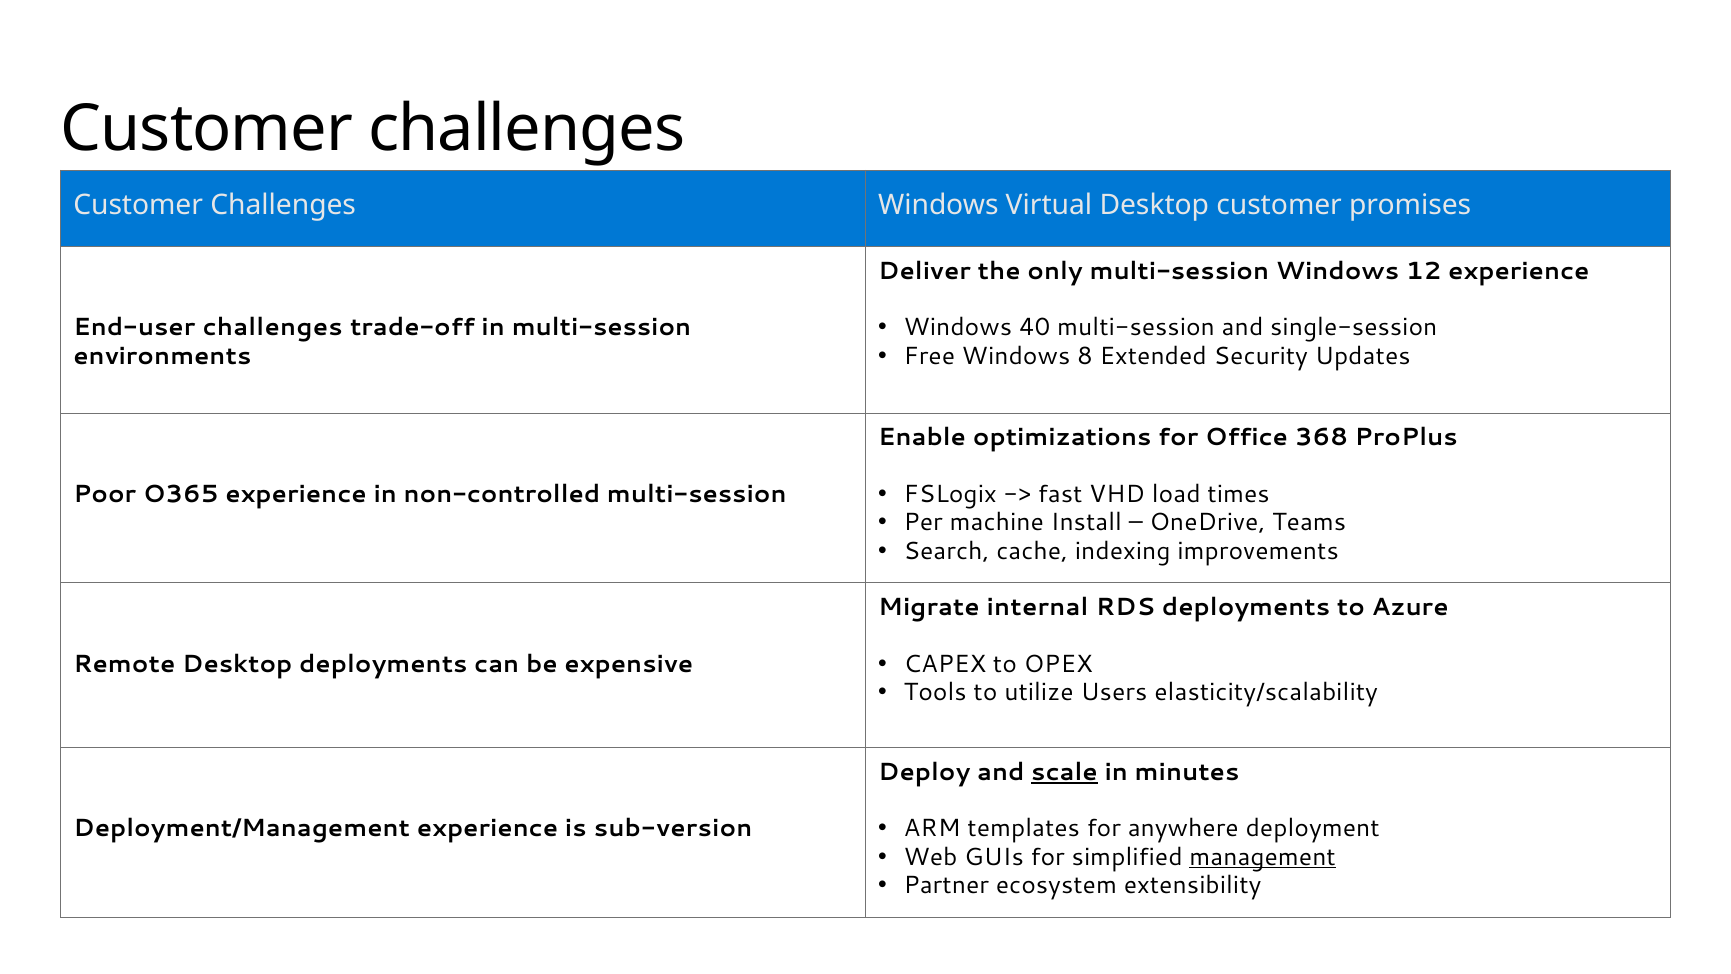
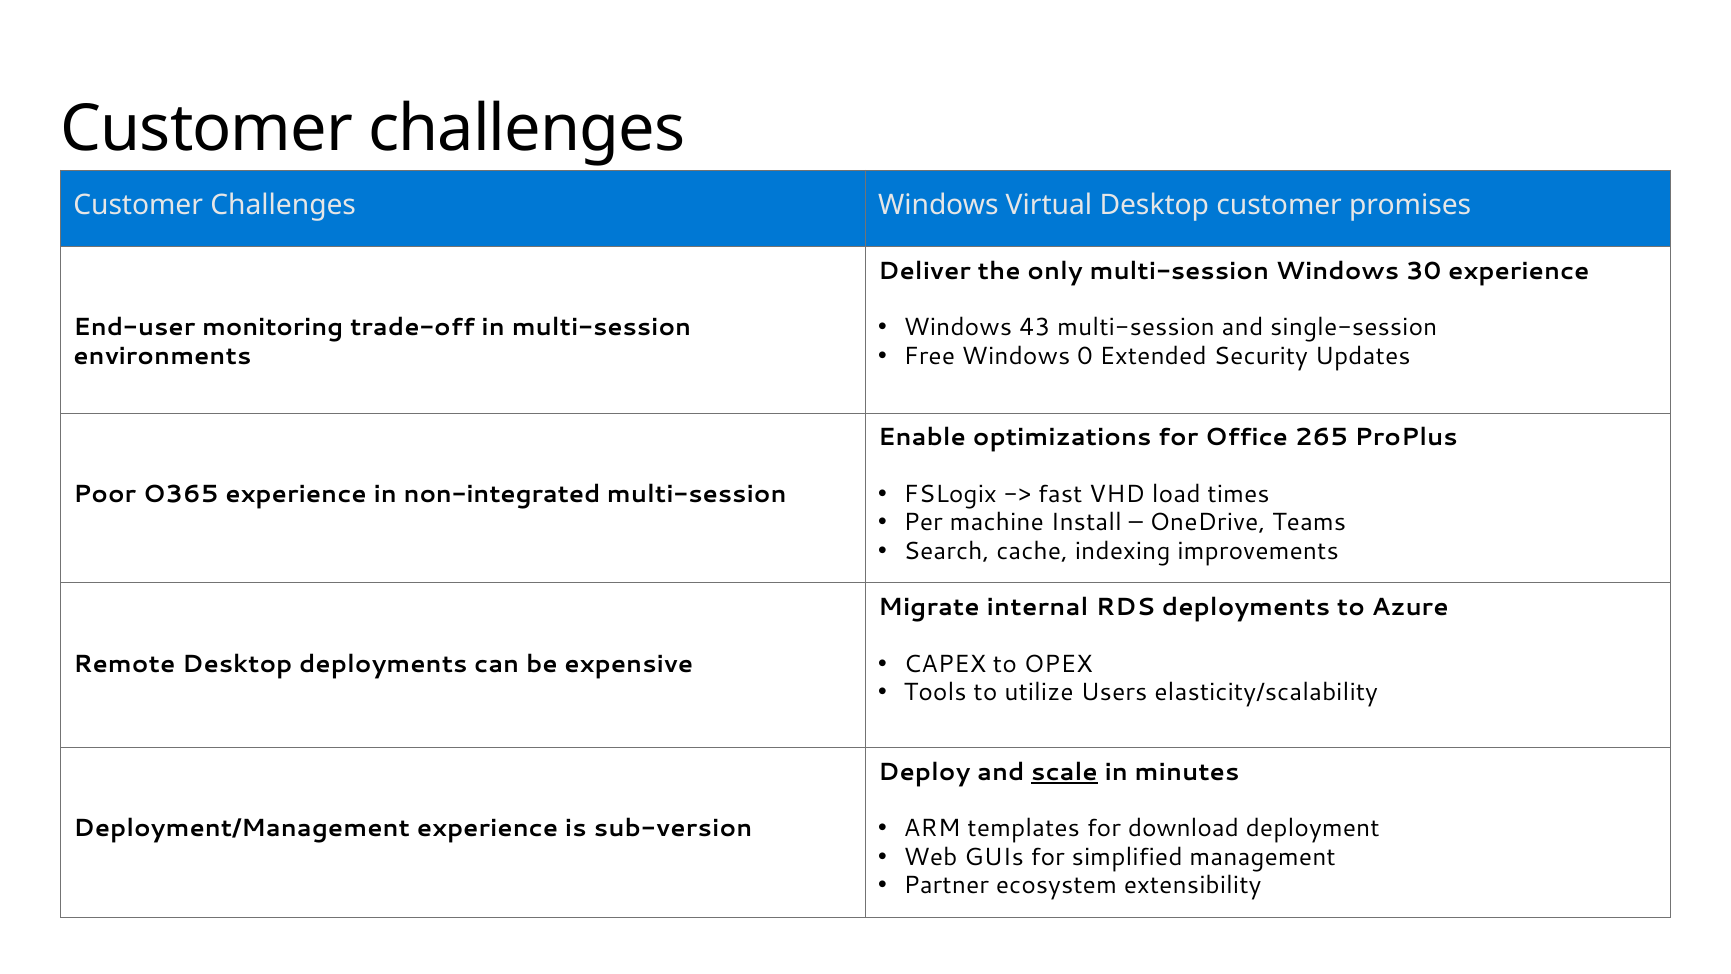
12: 12 -> 30 (1424, 271)
40: 40 -> 43 (1035, 327)
End-user challenges: challenges -> monitoring (273, 327)
8: 8 -> 0 (1085, 356)
368: 368 -> 265 (1321, 438)
non-controlled: non-controlled -> non-integrated (502, 494)
anywhere: anywhere -> download (1183, 828)
management underline: present -> none (1263, 857)
